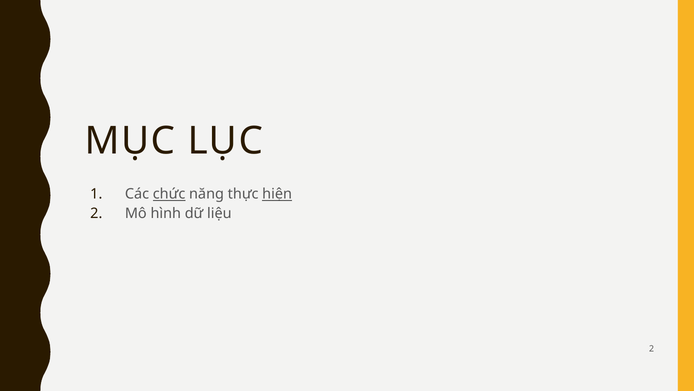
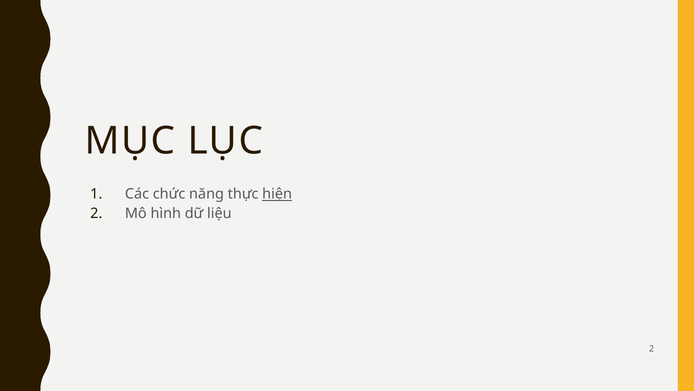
chức underline: present -> none (169, 194)
